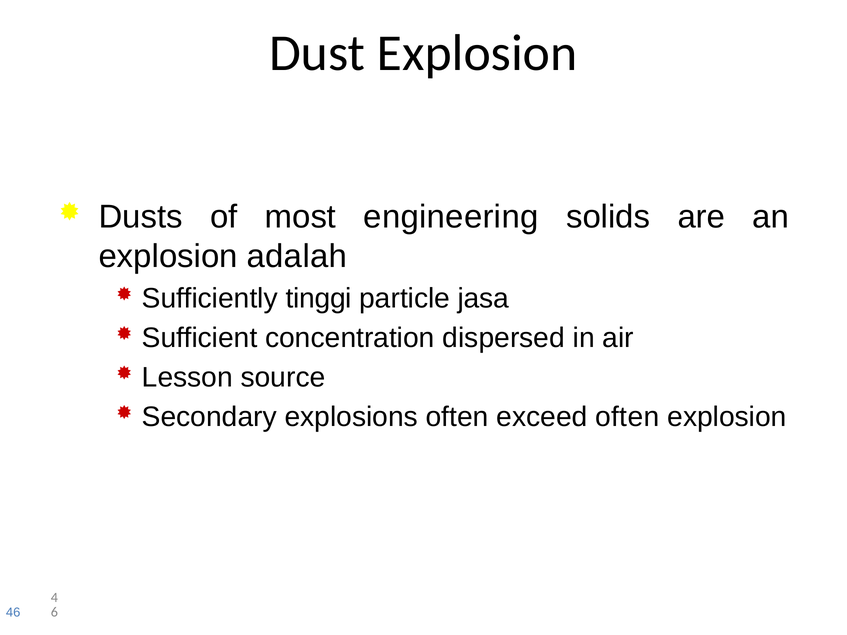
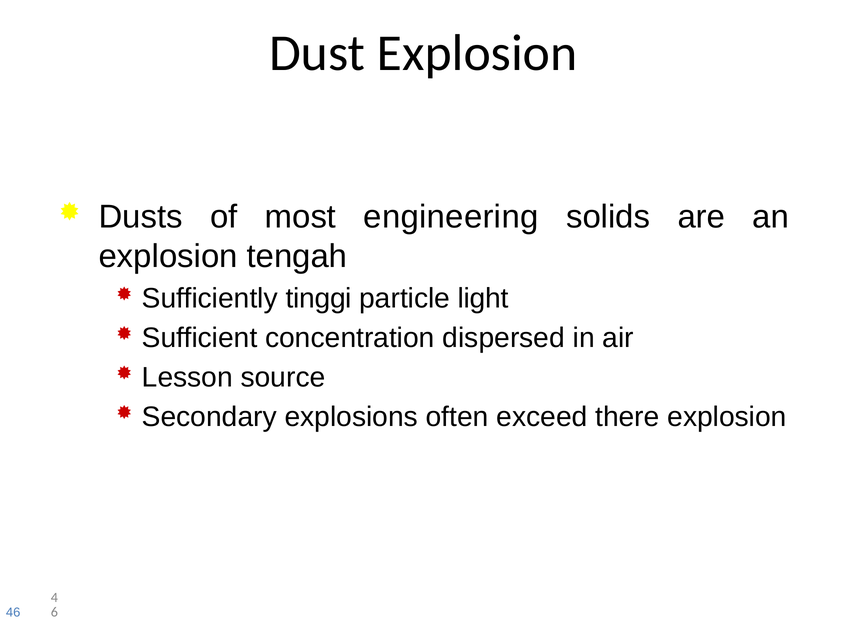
adalah: adalah -> tengah (297, 256)
jasa: jasa -> light (483, 298)
exceed often: often -> there (627, 417)
